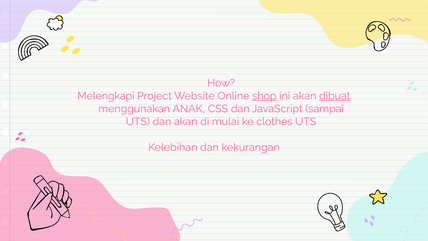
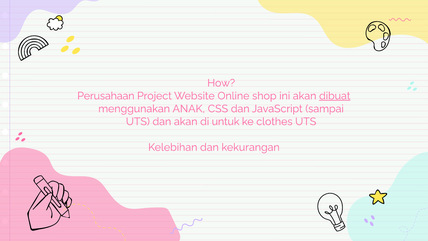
Melengkapi: Melengkapi -> Perusahaan (106, 96)
shop underline: present -> none (264, 96)
mulai: mulai -> untuk (226, 121)
